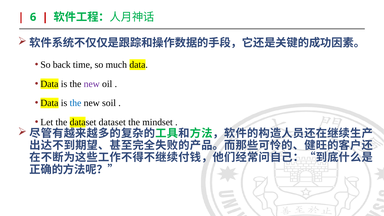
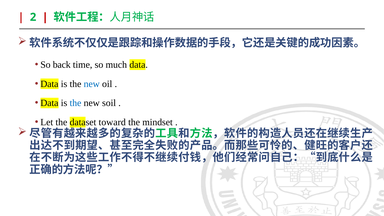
6: 6 -> 2 (33, 17)
new colour: purple -> blue (92, 84)
dataset dataset: dataset -> toward (112, 122)
